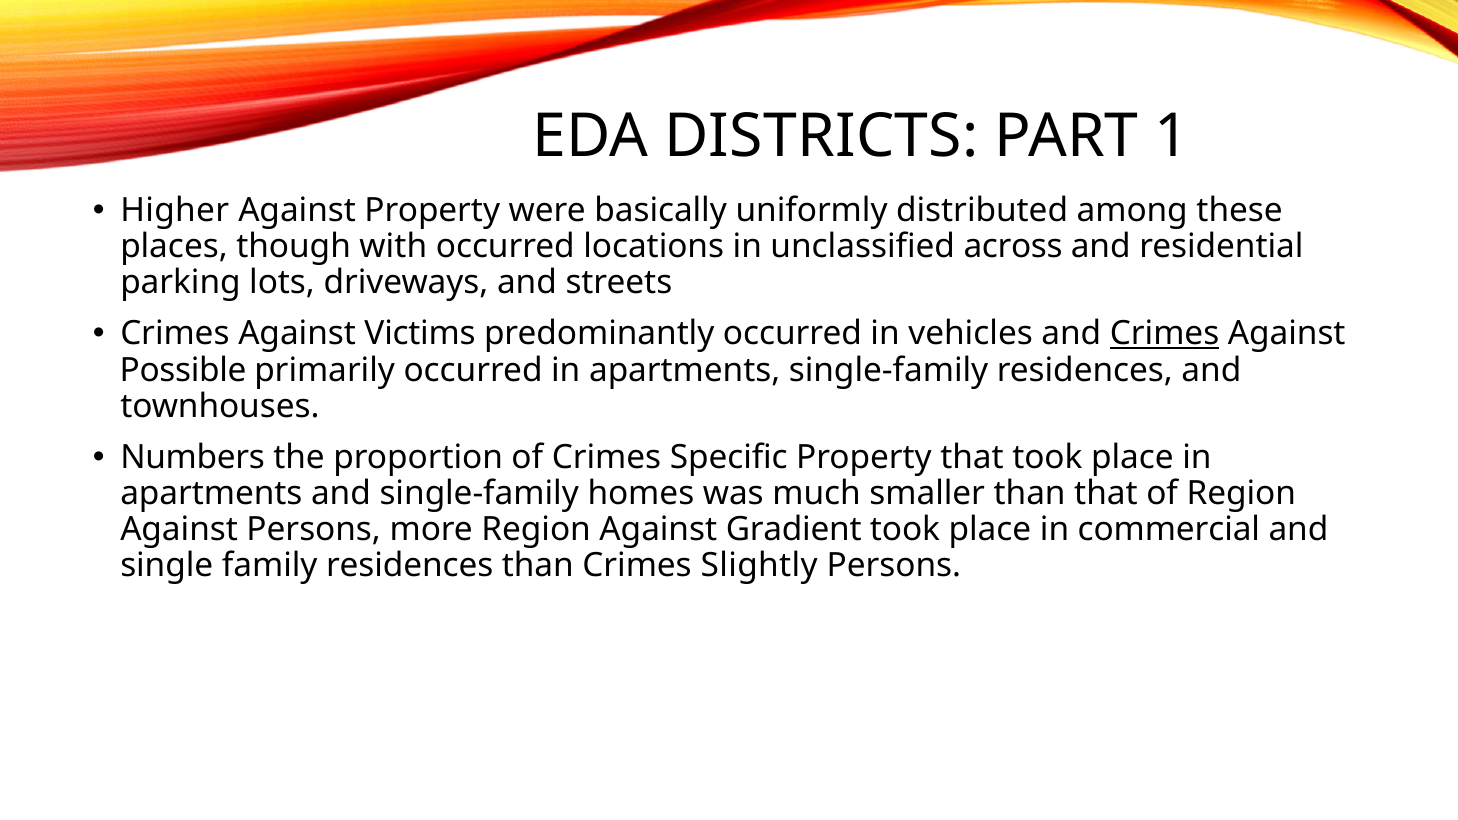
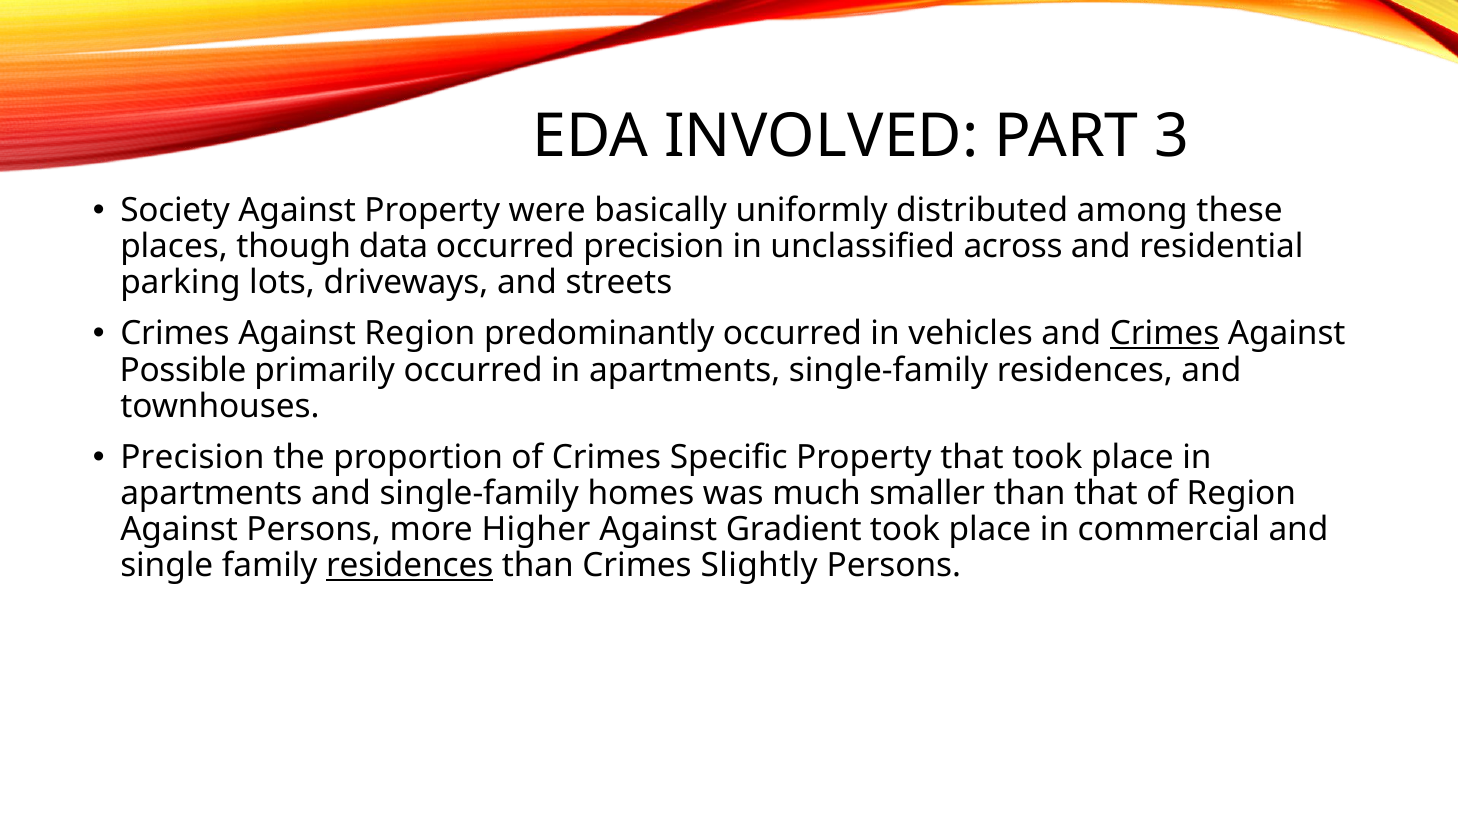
DISTRICTS: DISTRICTS -> INVOLVED (821, 137)
1: 1 -> 3 (1172, 137)
Higher: Higher -> Society (175, 211)
with: with -> data (393, 247)
occurred locations: locations -> precision (654, 247)
Against Victims: Victims -> Region (420, 334)
Numbers: Numbers -> Precision (192, 457)
more Region: Region -> Higher (536, 530)
residences underline: none -> present (410, 566)
